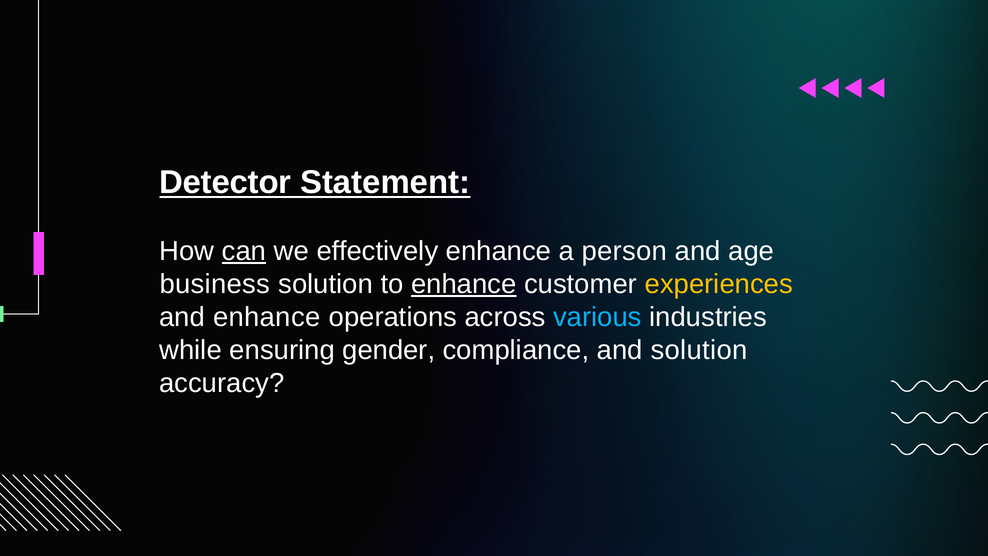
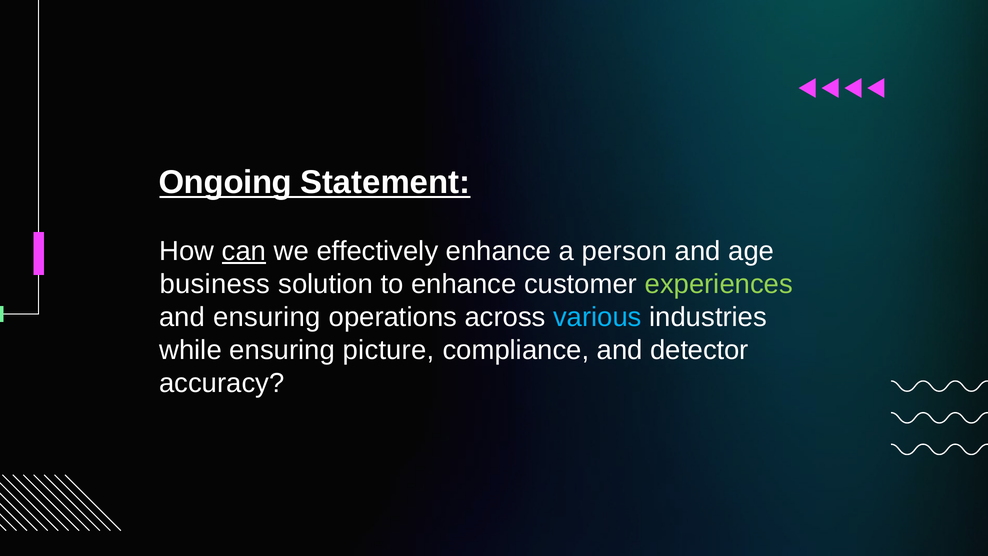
Detector: Detector -> Ongoing (225, 182)
enhance underline: present -> none (464, 284)
experiences colour: yellow -> light green (719, 284)
and enhance: enhance -> ensuring (267, 317)
gender: gender -> picture (389, 350)
and solution: solution -> detector (699, 350)
